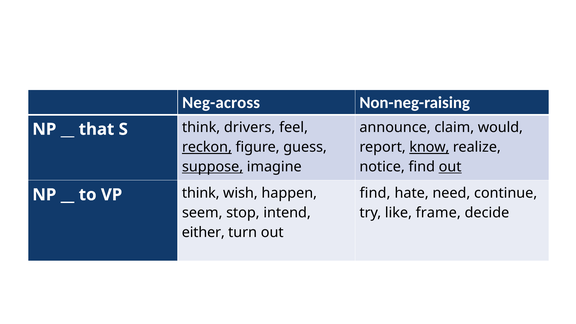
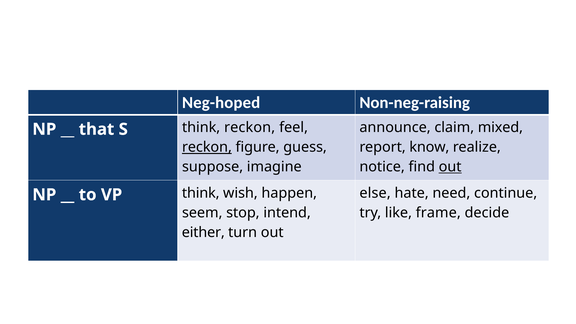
Neg-across: Neg-across -> Neg-hoped (221, 102)
would: would -> mixed (500, 128)
think drivers: drivers -> reckon (250, 128)
know underline: present -> none (429, 147)
suppose underline: present -> none (213, 167)
find: find -> else (375, 193)
